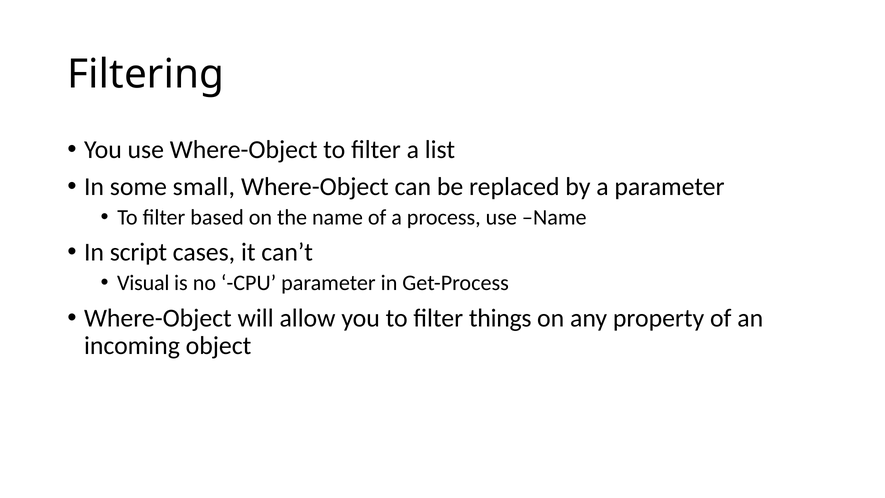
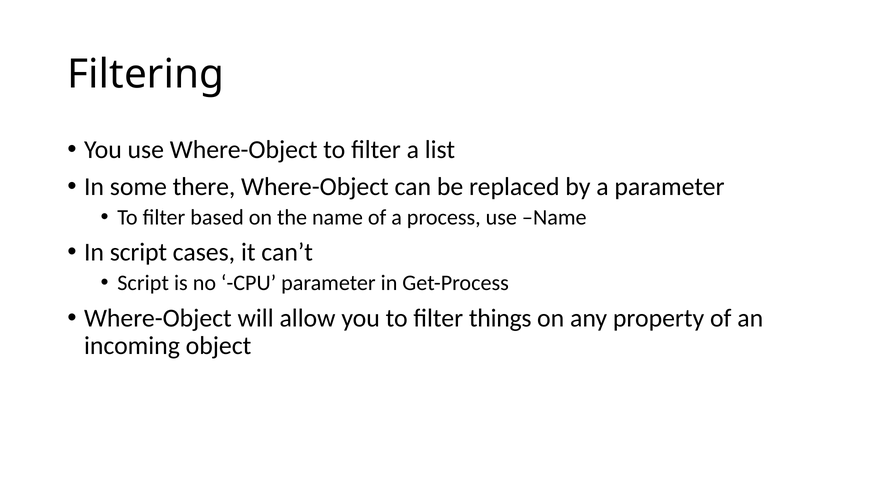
small: small -> there (204, 187)
Visual: Visual -> Script (143, 283)
